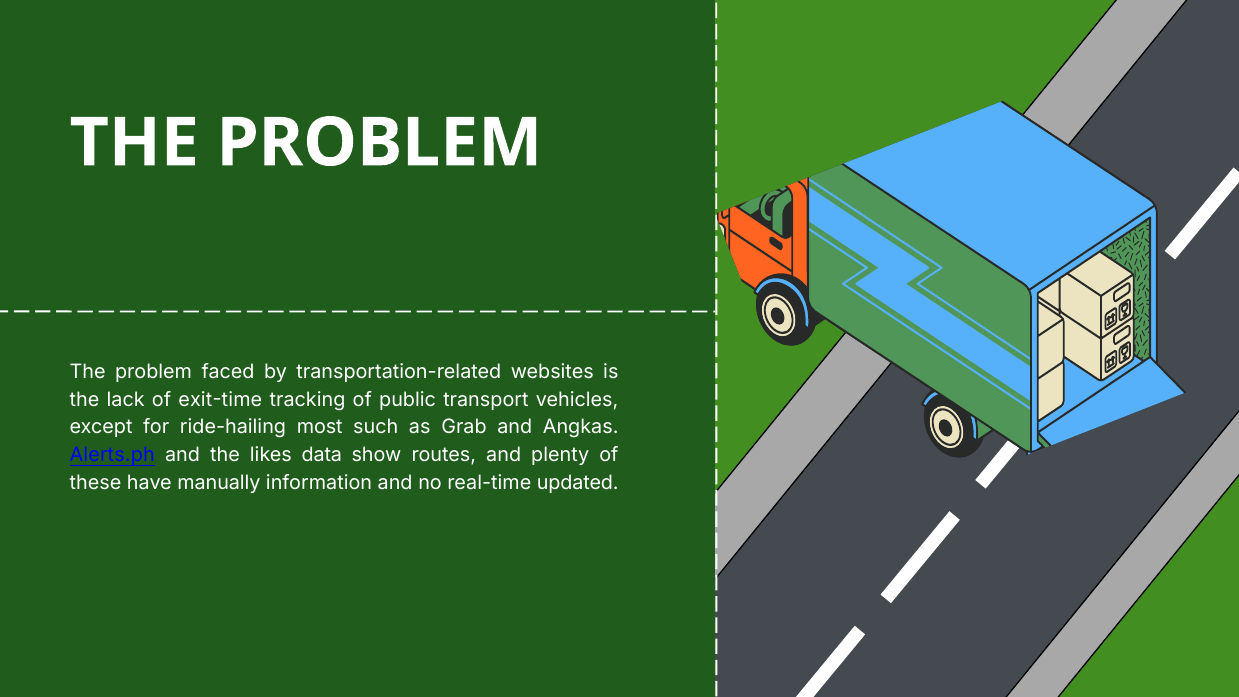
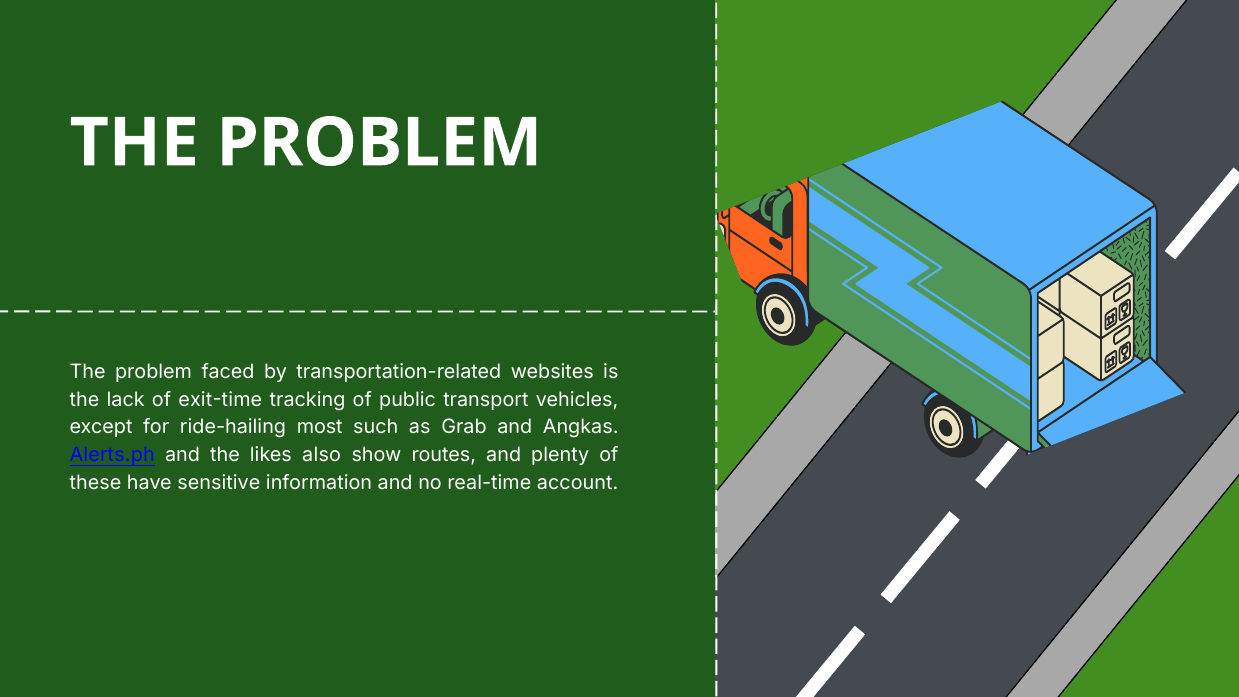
data: data -> also (322, 455)
manually: manually -> sensitive (219, 483)
updated: updated -> account (578, 483)
